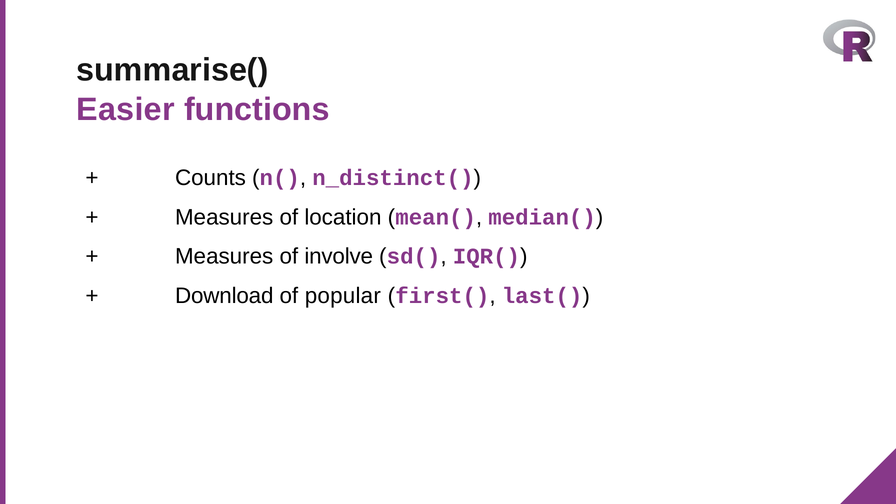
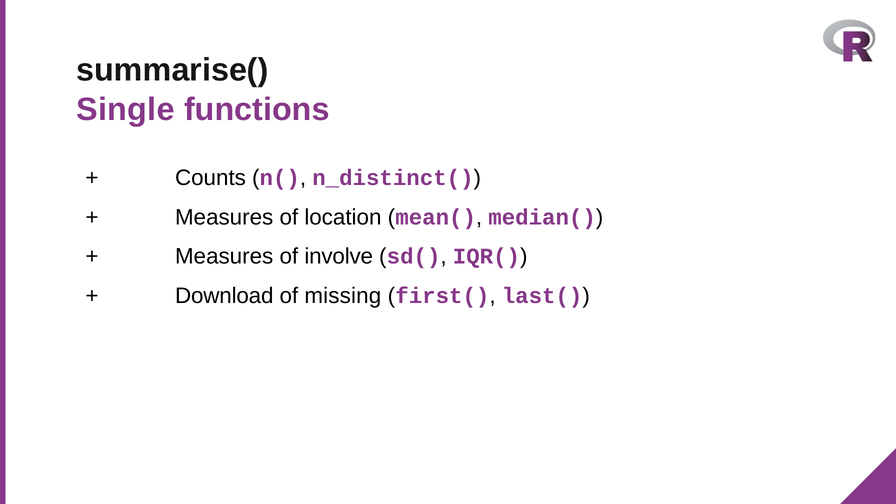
Easier: Easier -> Single (125, 109)
popular: popular -> missing (343, 296)
